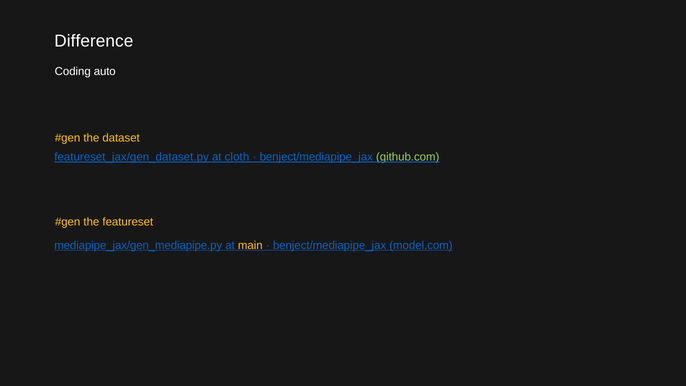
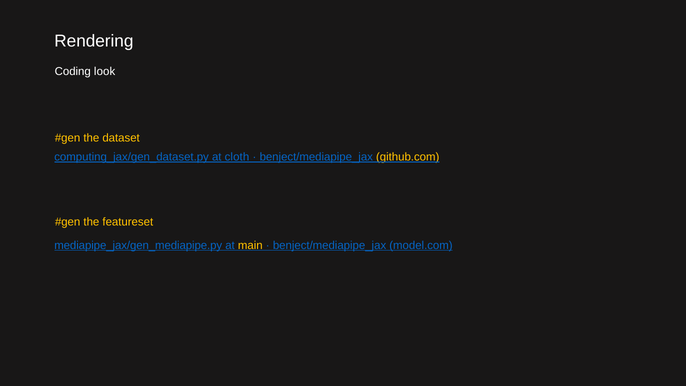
Difference: Difference -> Rendering (94, 41)
auto: auto -> look (105, 72)
featureset_jax/gen_dataset.py: featureset_jax/gen_dataset.py -> computing_jax/gen_dataset.py (132, 157)
github.com colour: light green -> yellow (408, 157)
